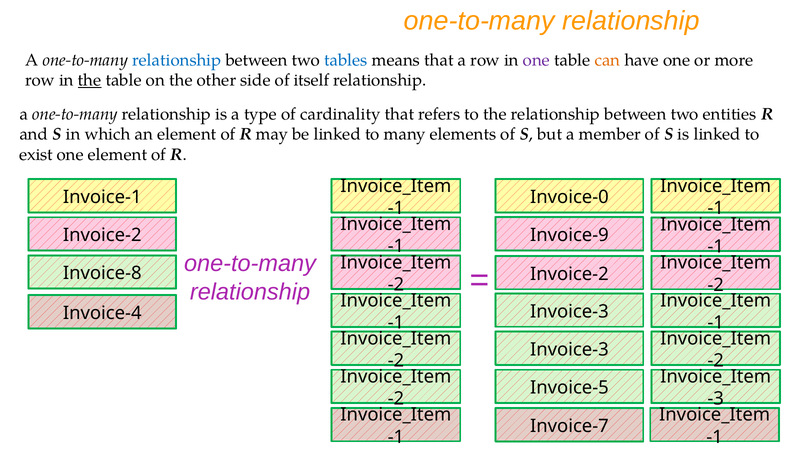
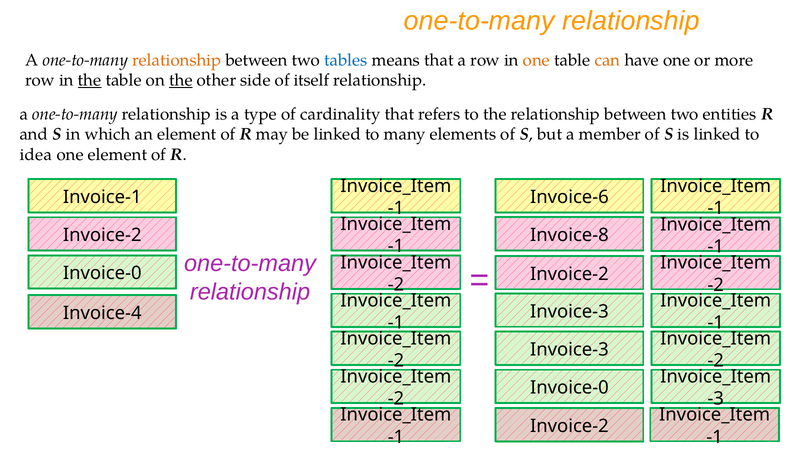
relationship colour: blue -> orange (177, 60)
one colour: purple -> orange (536, 60)
the underline: none -> present (181, 80)
exist: exist -> idea (36, 154)
Invoice-0: Invoice-0 -> Invoice-6 (569, 197)
Invoice-9: Invoice-9 -> Invoice-8 (569, 235)
Invoice-8: Invoice-8 -> Invoice-0 (102, 273)
Invoice-5: Invoice-5 -> Invoice-0 (569, 388)
Invoice-7: Invoice-7 -> Invoice-2 (569, 426)
